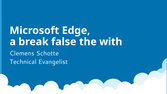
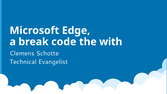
false: false -> code (64, 42)
